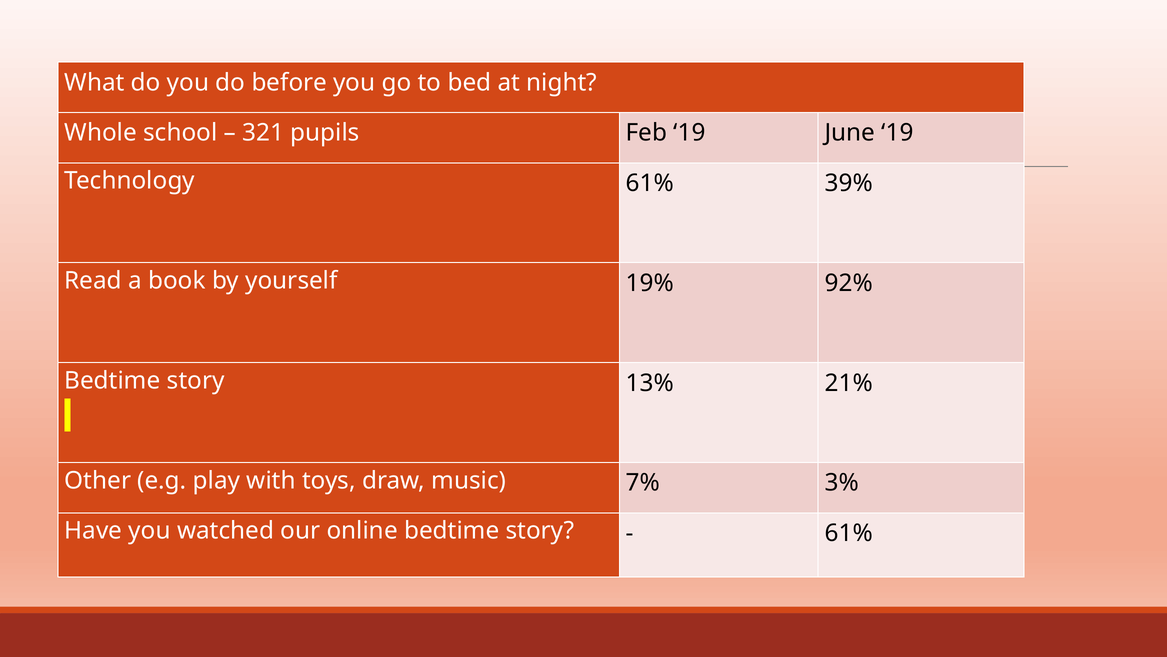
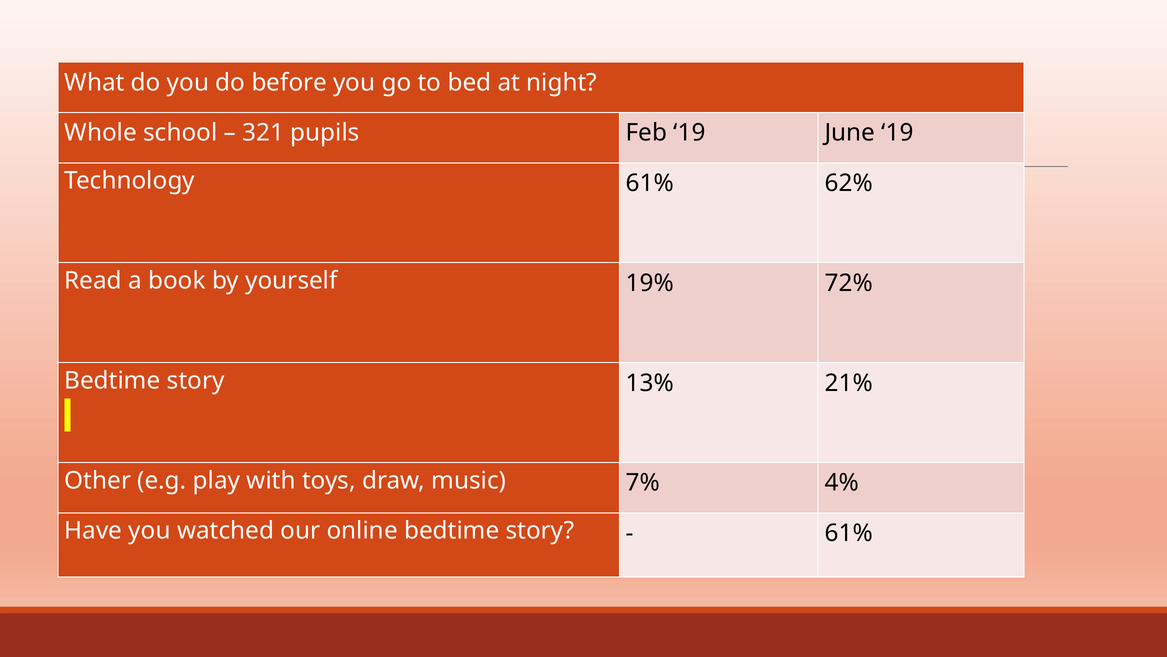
39%: 39% -> 62% (849, 183)
92%: 92% -> 72% (849, 283)
3%: 3% -> 4% (842, 482)
